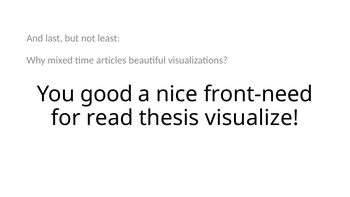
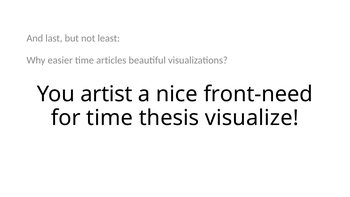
mixed: mixed -> easier (60, 60)
good: good -> artist (106, 94)
for read: read -> time (110, 118)
